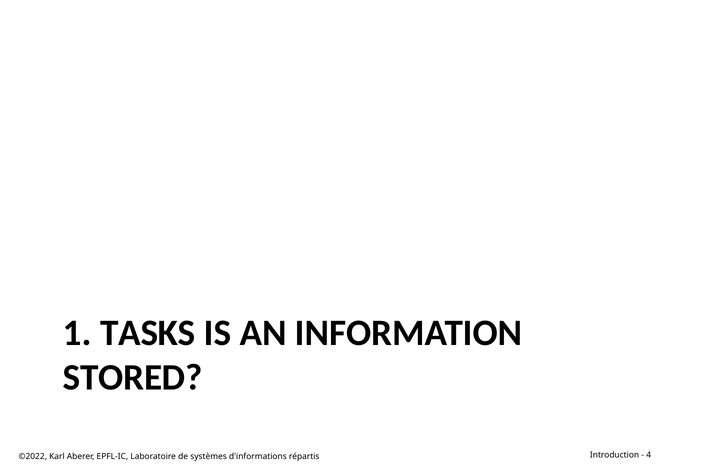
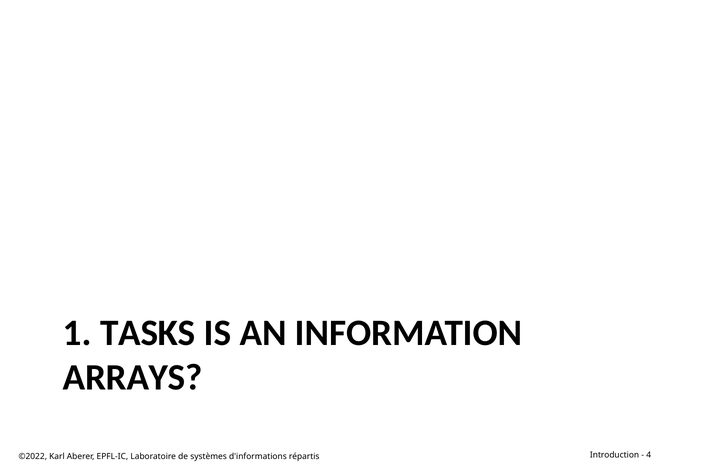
STORED: STORED -> ARRAYS (133, 378)
